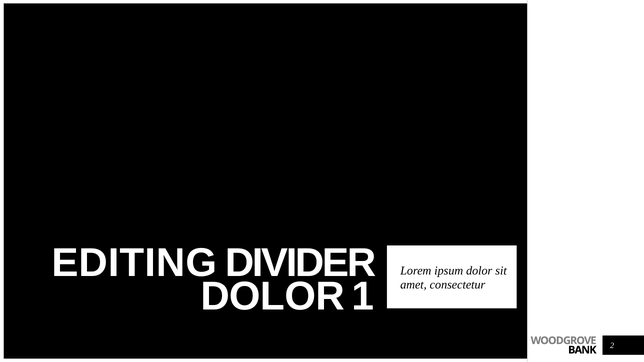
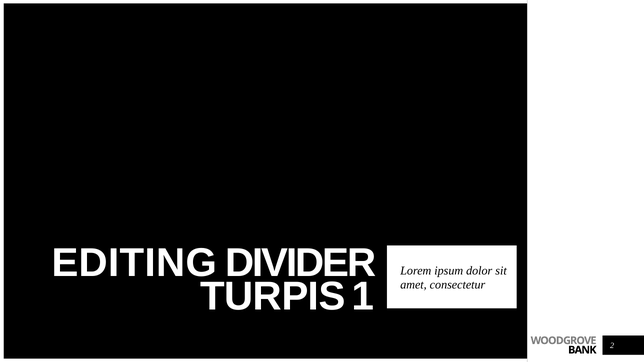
DOLOR: DOLOR -> TURPIS (273, 297)
